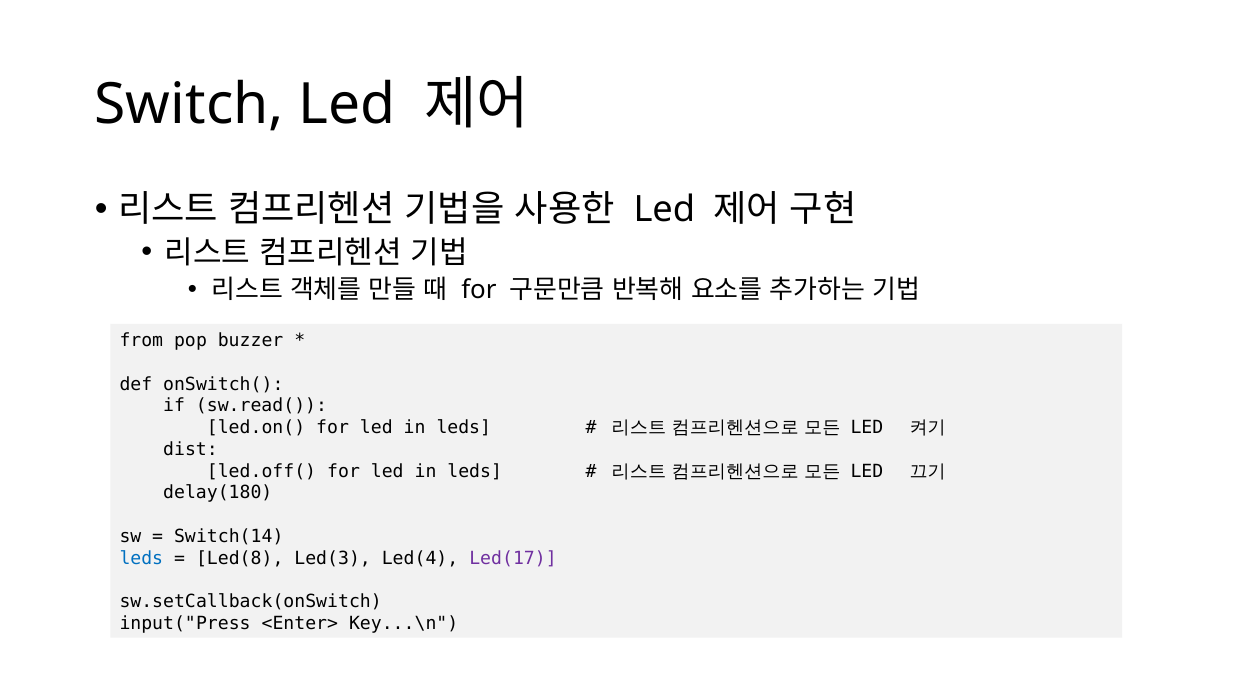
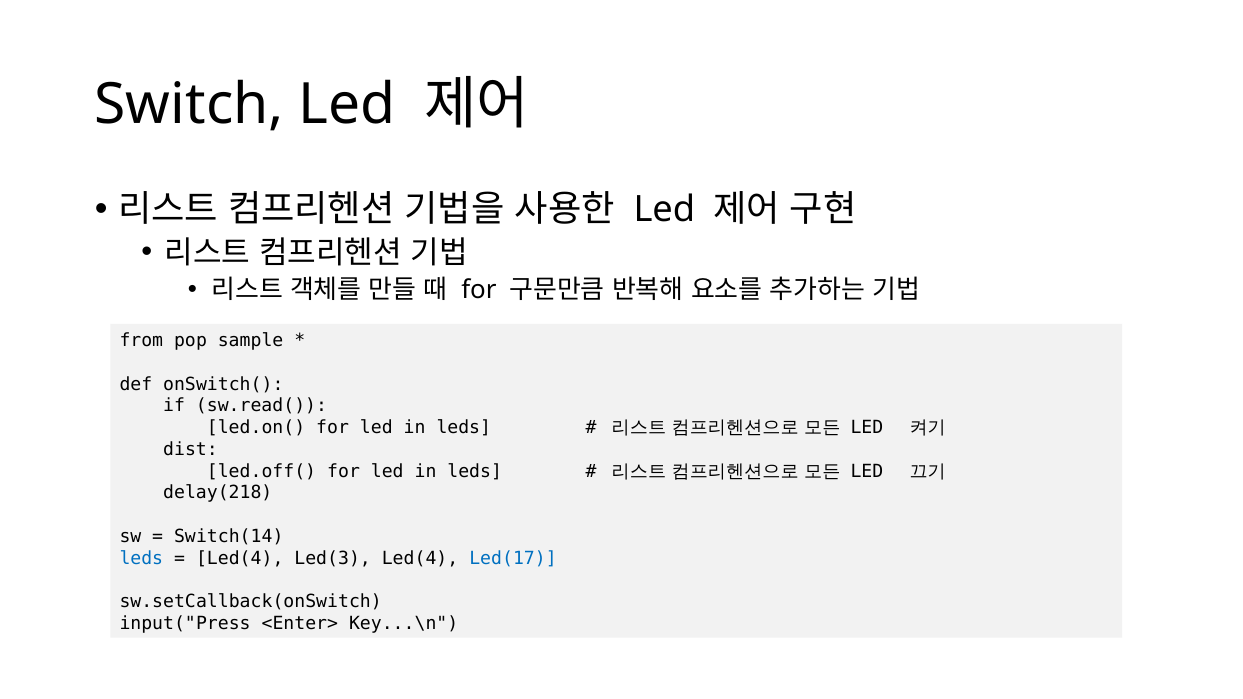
buzzer: buzzer -> sample (251, 341)
delay(180: delay(180 -> delay(218 (218, 493)
Led(8: Led(8 -> Led(4 (240, 558)
Led(17 colour: purple -> blue (513, 558)
